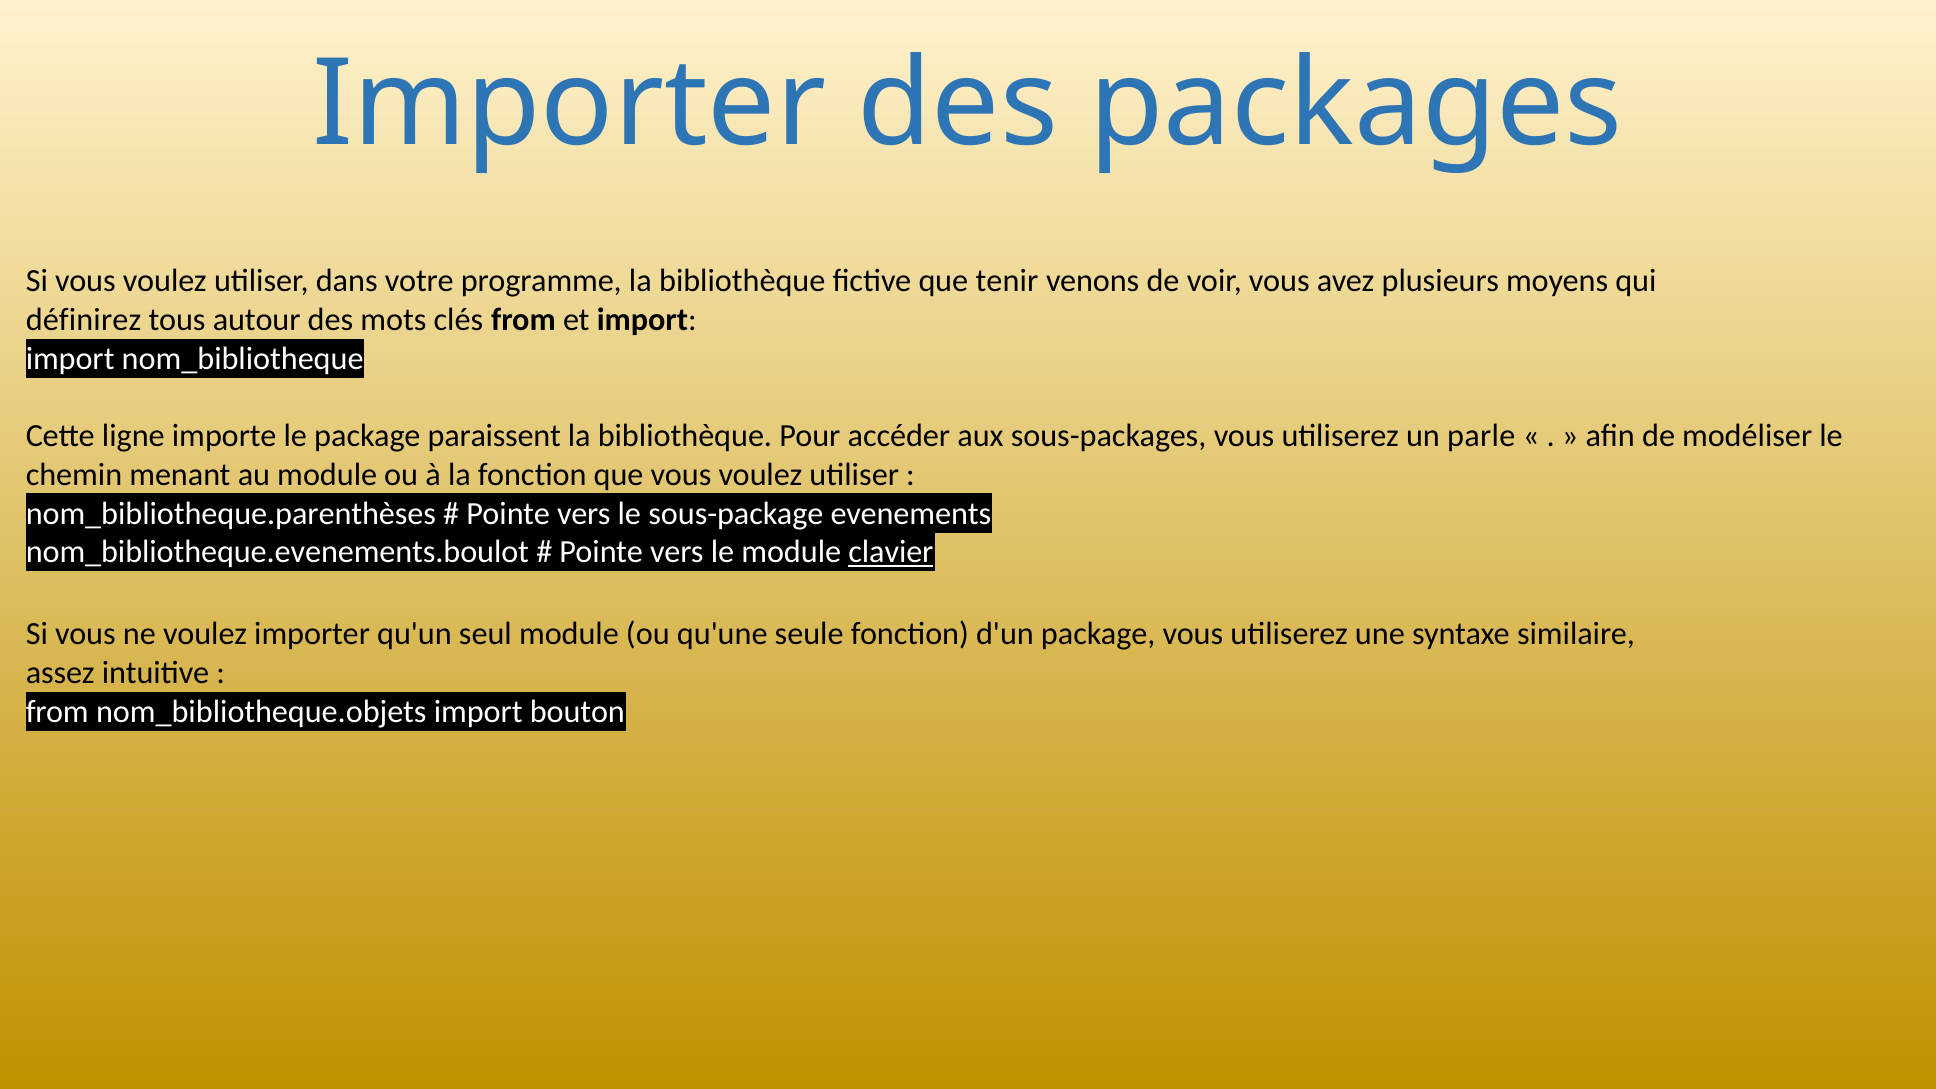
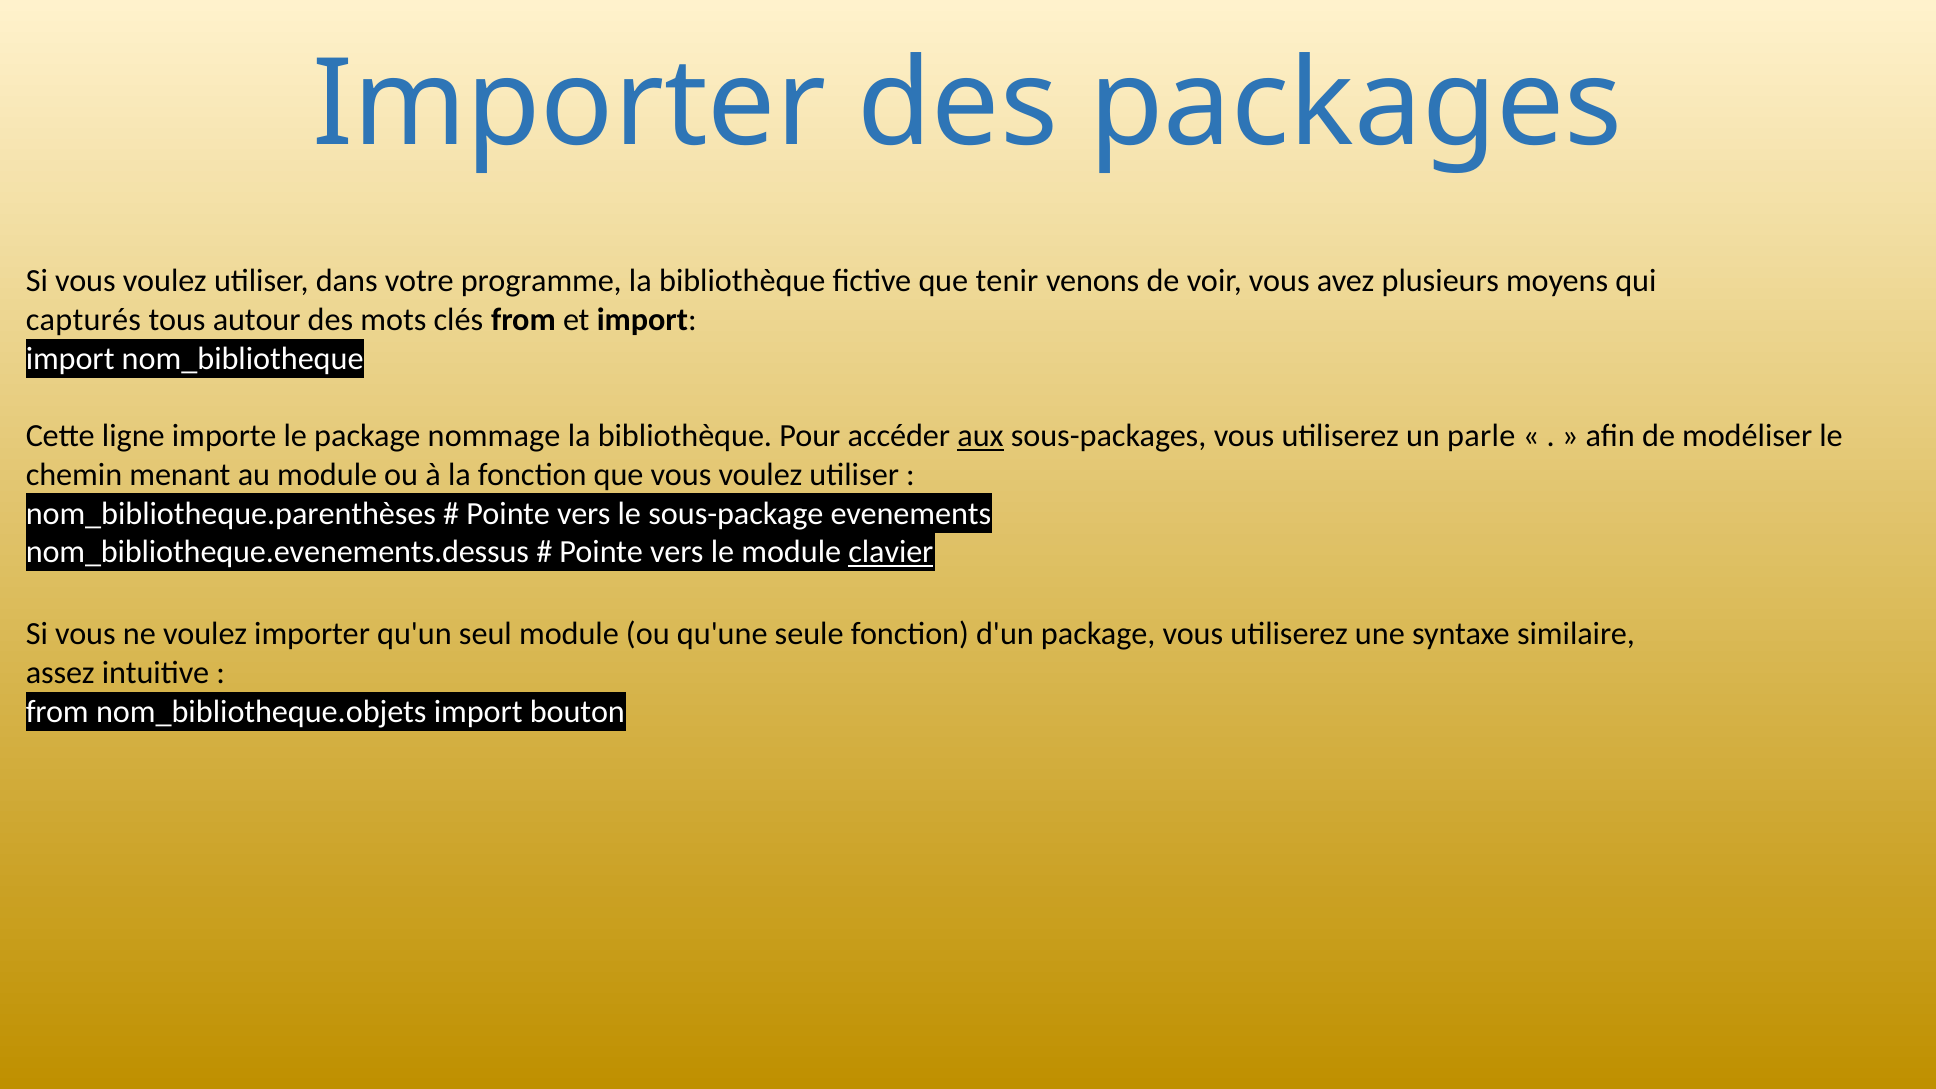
définirez: définirez -> capturés (83, 320)
paraissent: paraissent -> nommage (494, 436)
aux underline: none -> present (981, 436)
nom_bibliotheque.evenements.boulot: nom_bibliotheque.evenements.boulot -> nom_bibliotheque.evenements.dessus (277, 552)
